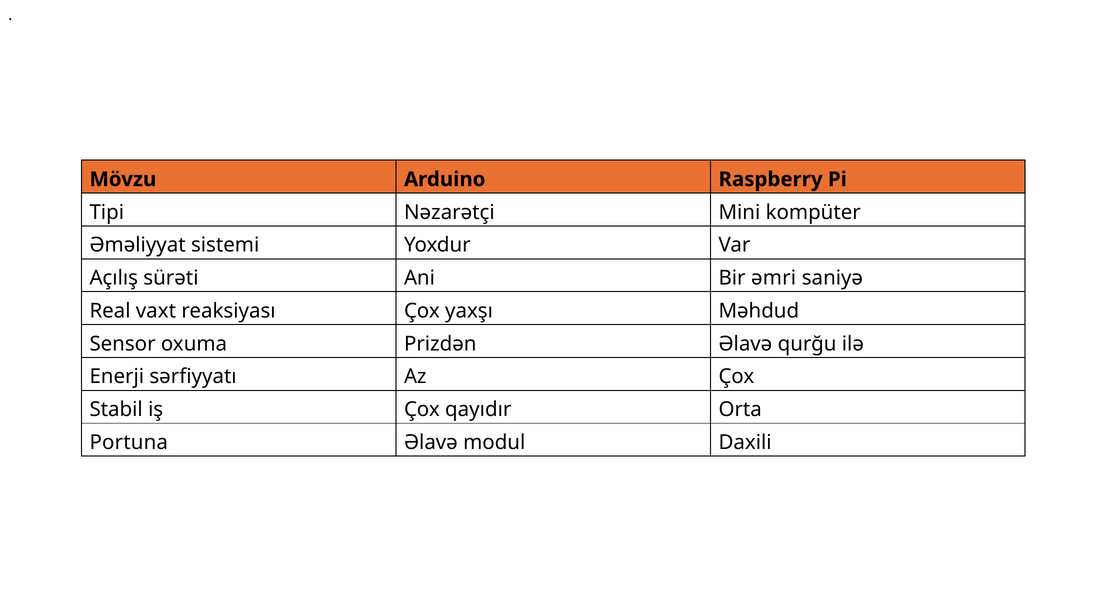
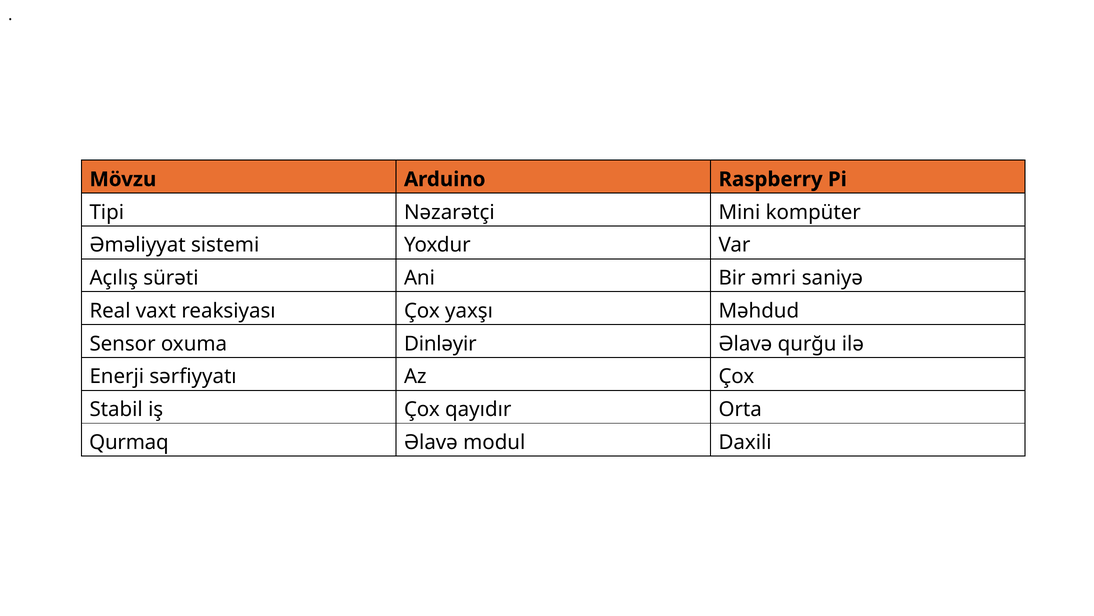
Prizdən: Prizdən -> Dinləyir (440, 343)
Portuna: Portuna -> Qurmaq (129, 442)
